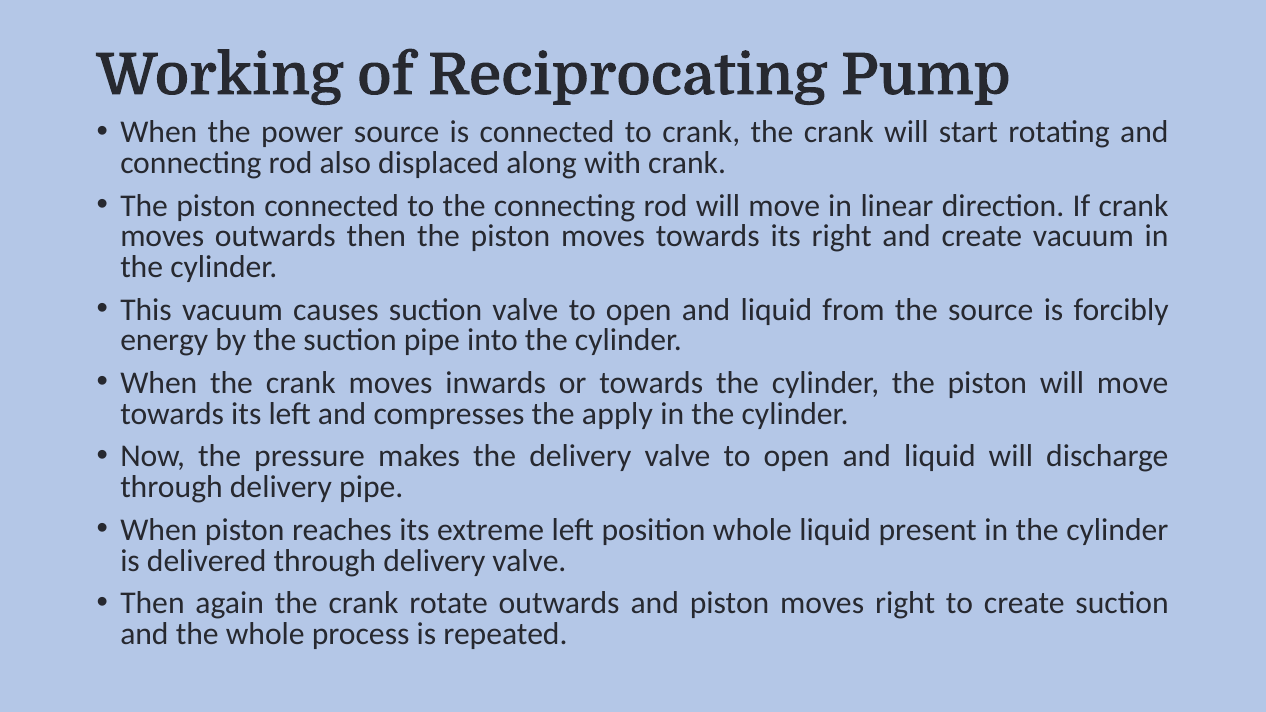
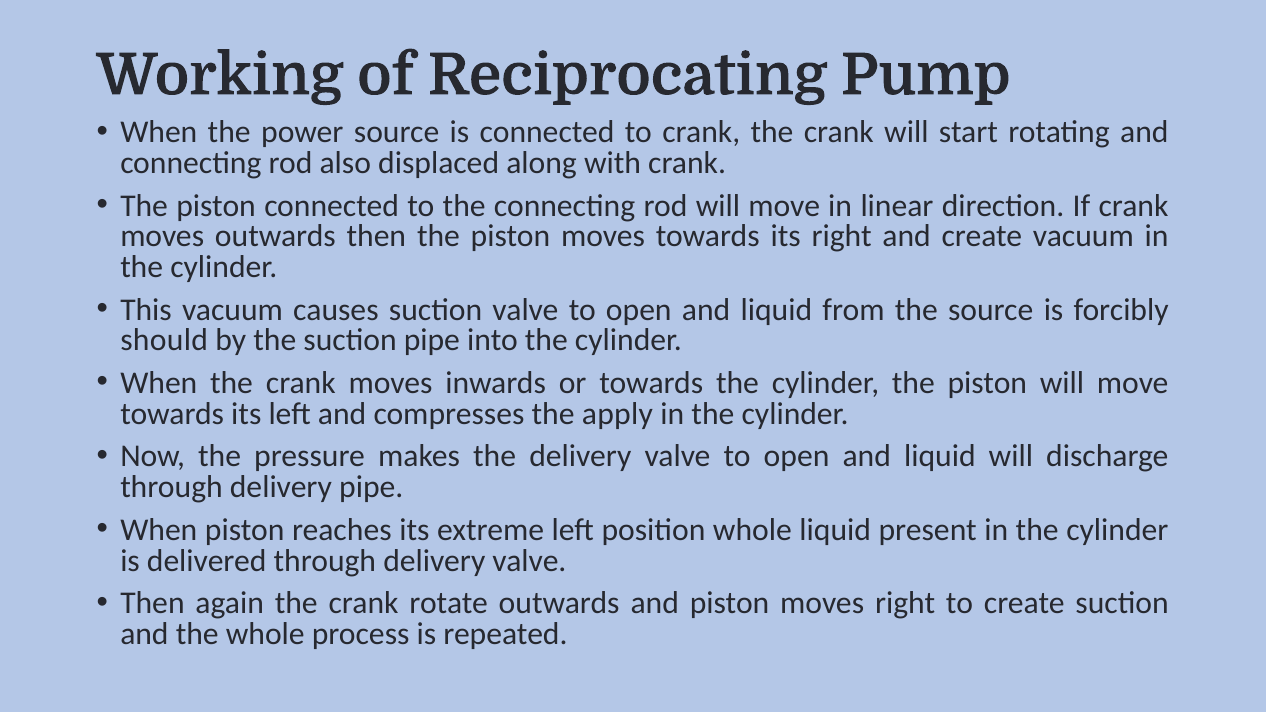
energy: energy -> should (164, 341)
